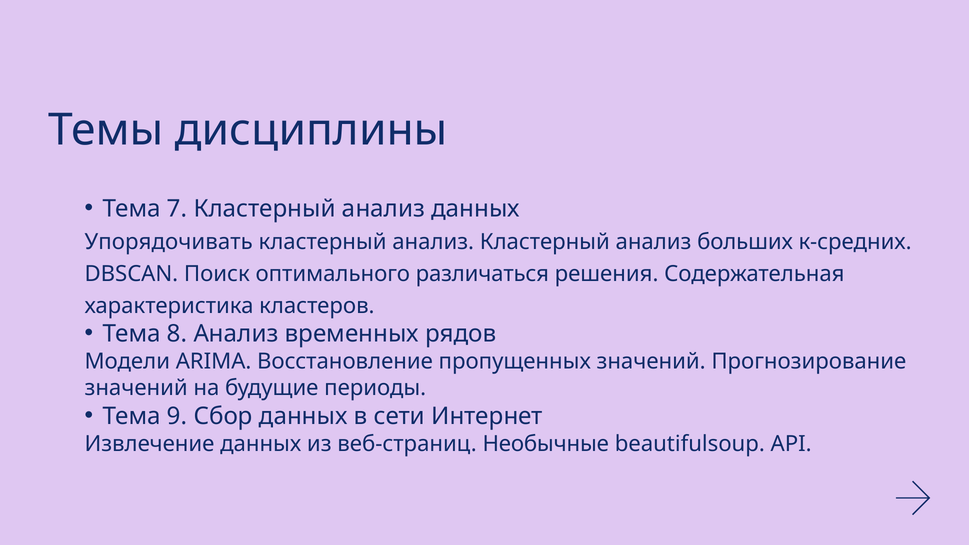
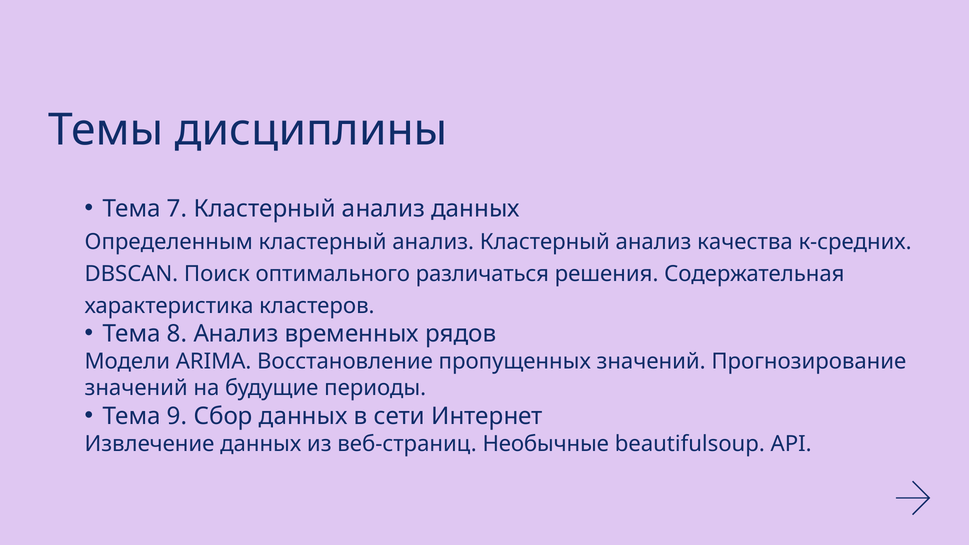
Упорядочивать: Упорядочивать -> Определенным (169, 242)
больших: больших -> качества (745, 242)
